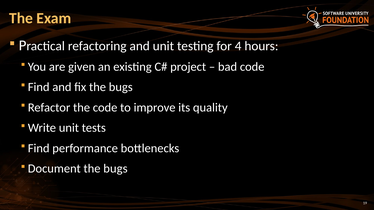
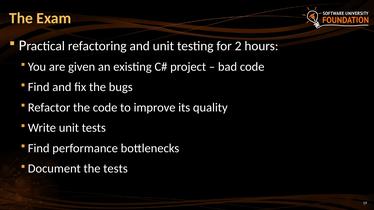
4: 4 -> 2 (238, 46)
Document the bugs: bugs -> tests (116, 169)
